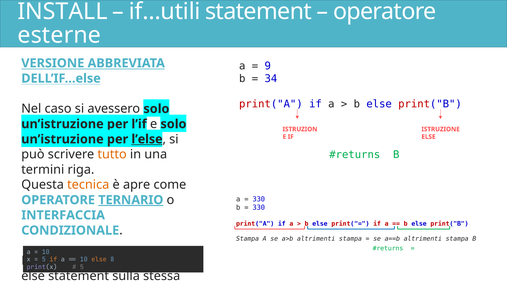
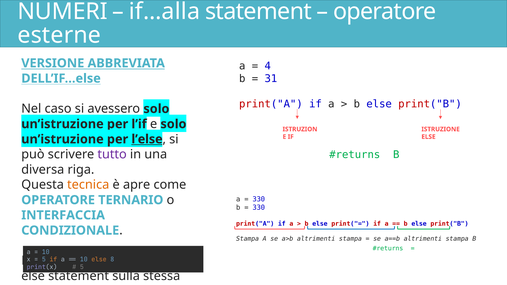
INSTALL: INSTALL -> NUMERI (63, 12)
if…utili: if…utili -> if…alla (164, 12)
9: 9 -> 4 (268, 66)
34: 34 -> 31 (271, 79)
tutto colour: orange -> purple (112, 155)
termini: termini -> diversa (43, 170)
TERNARIO underline: present -> none (131, 200)
